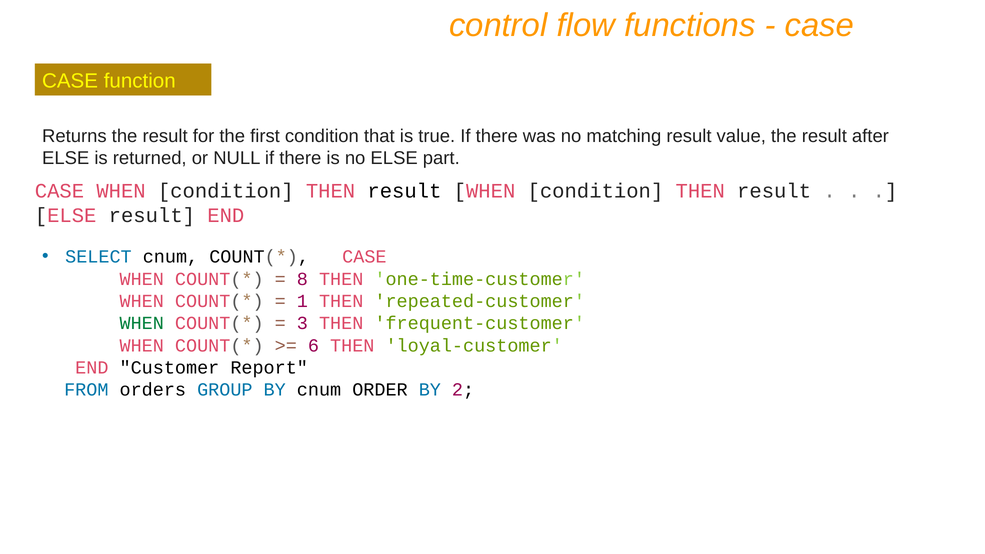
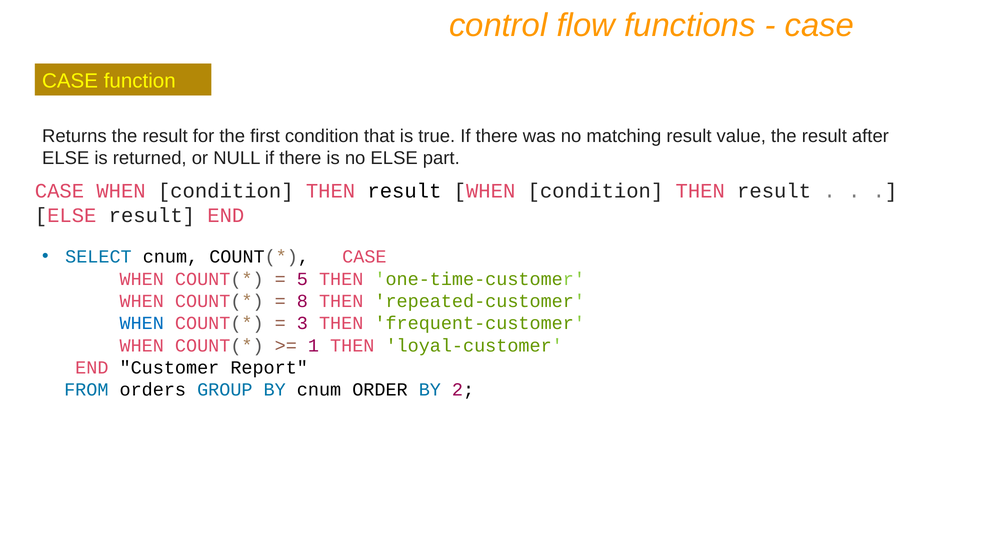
8: 8 -> 5 (302, 279)
1: 1 -> 8 (302, 301)
WHEN colour: green -> blue (142, 323)
6: 6 -> 1 (313, 346)
